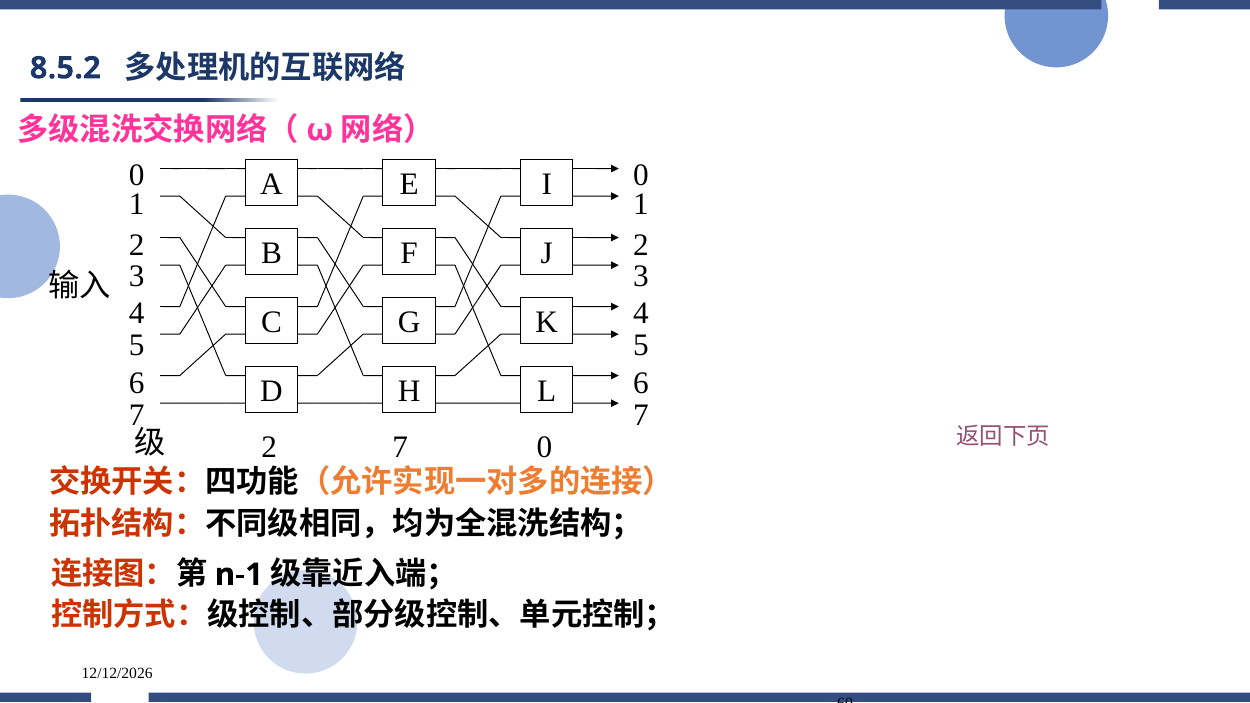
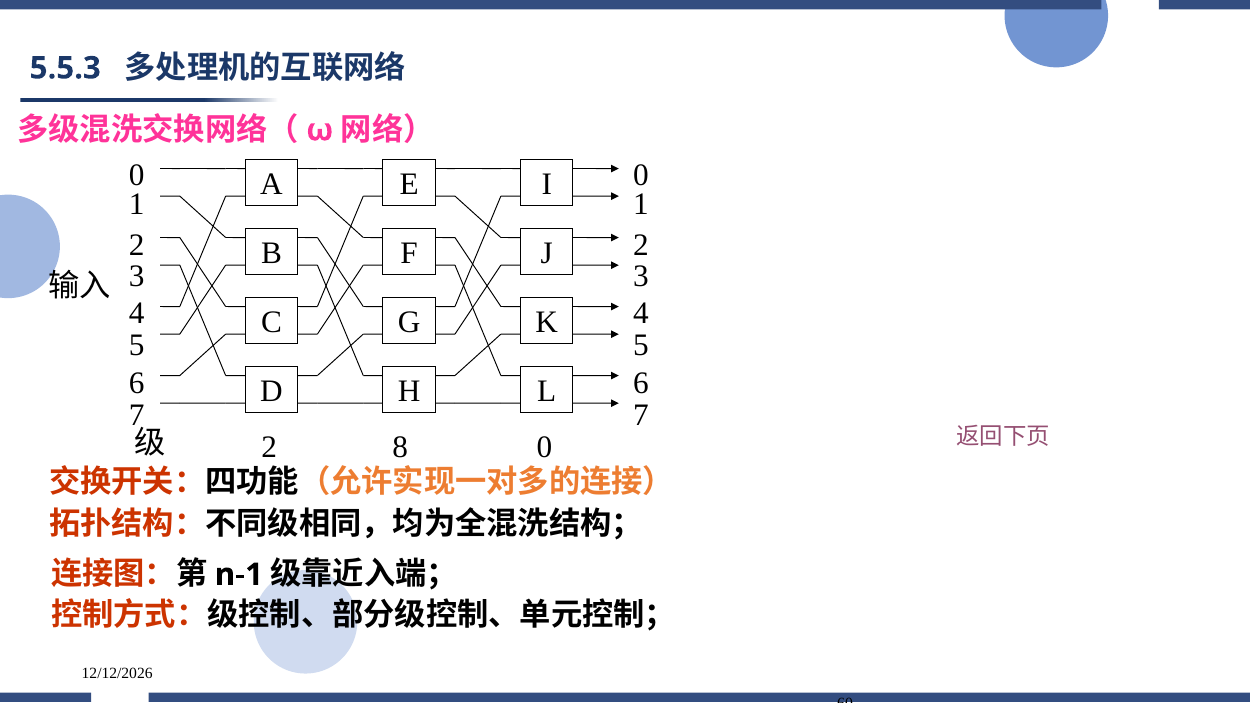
8.5.2: 8.5.2 -> 5.5.3 (65, 68)
2 7: 7 -> 8 (400, 447)
